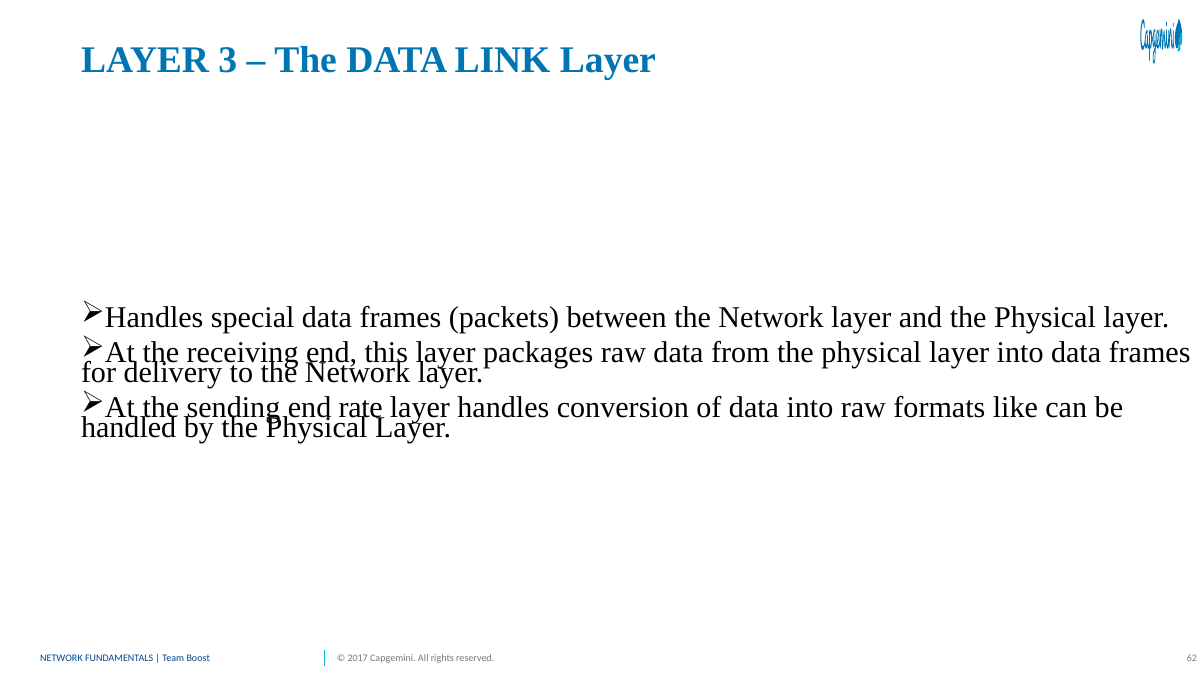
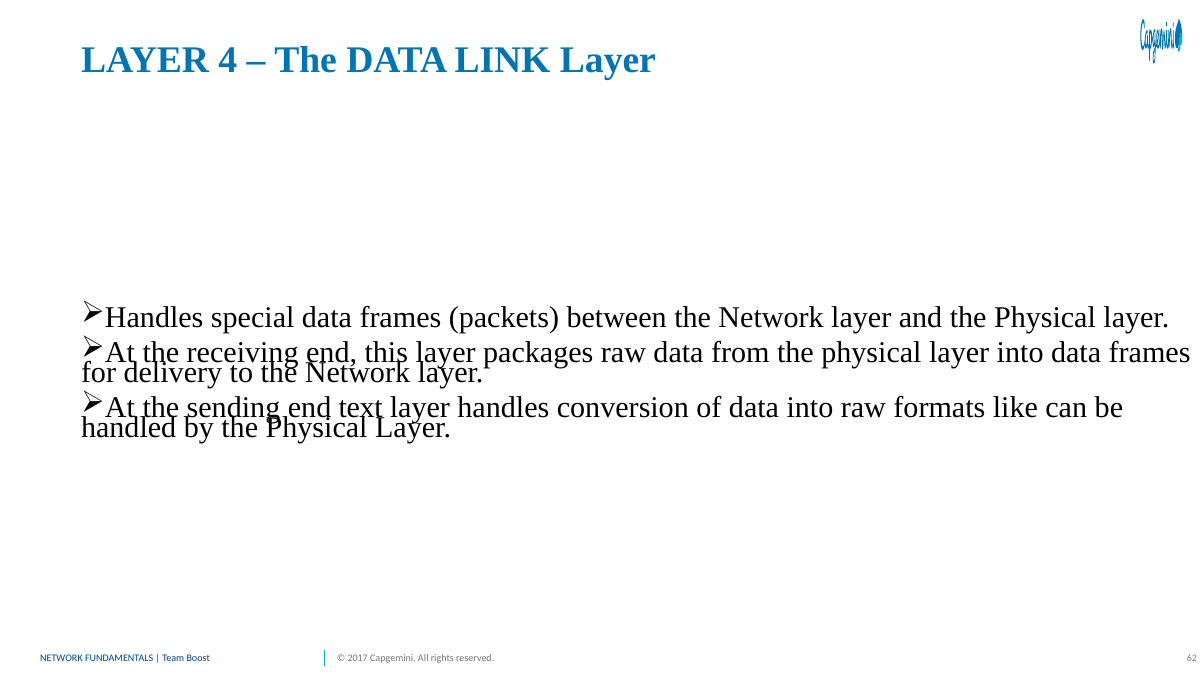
3: 3 -> 4 (228, 60)
rate: rate -> text (361, 408)
